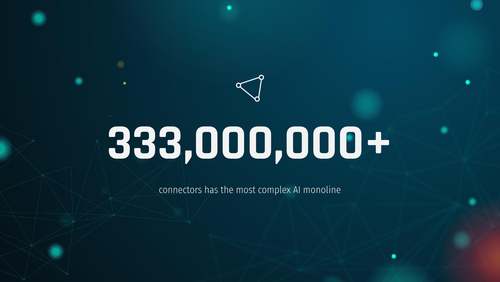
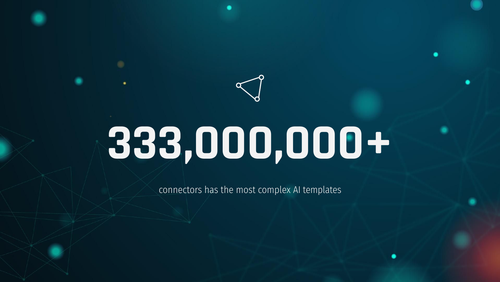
monoline: monoline -> templates (322, 190)
